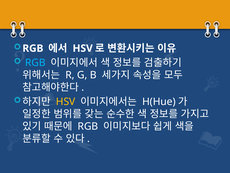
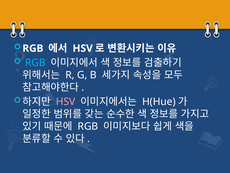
HSV colour: yellow -> pink (66, 101)
